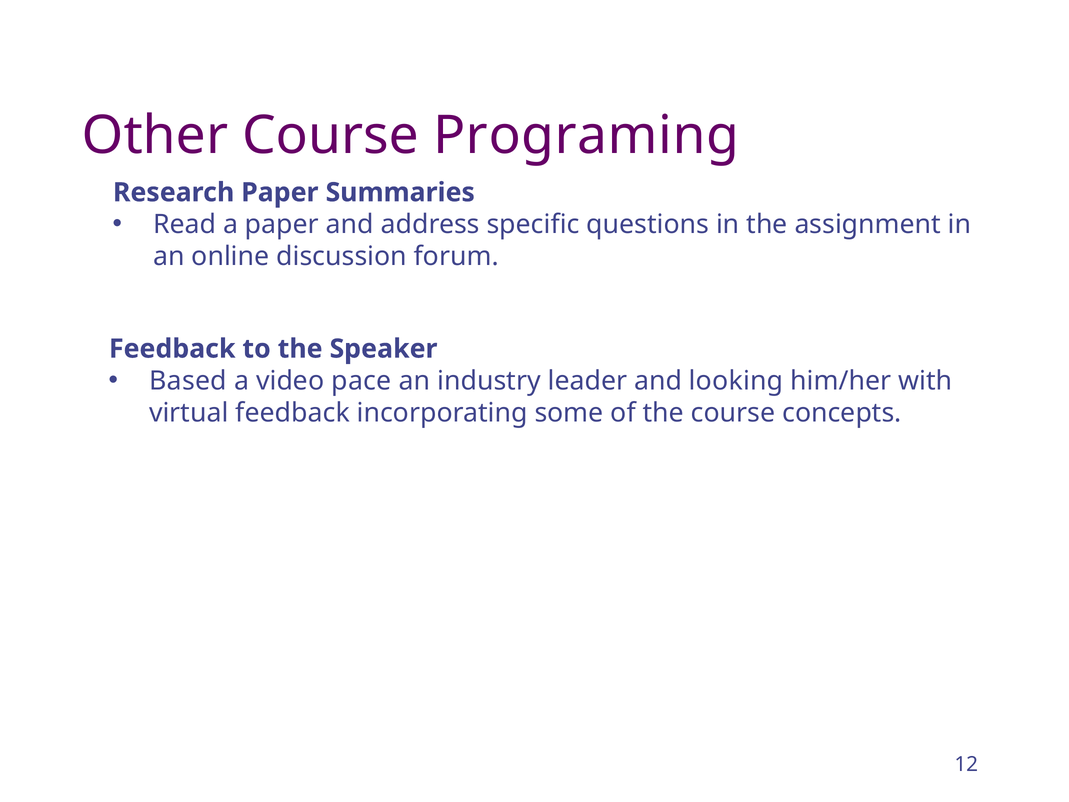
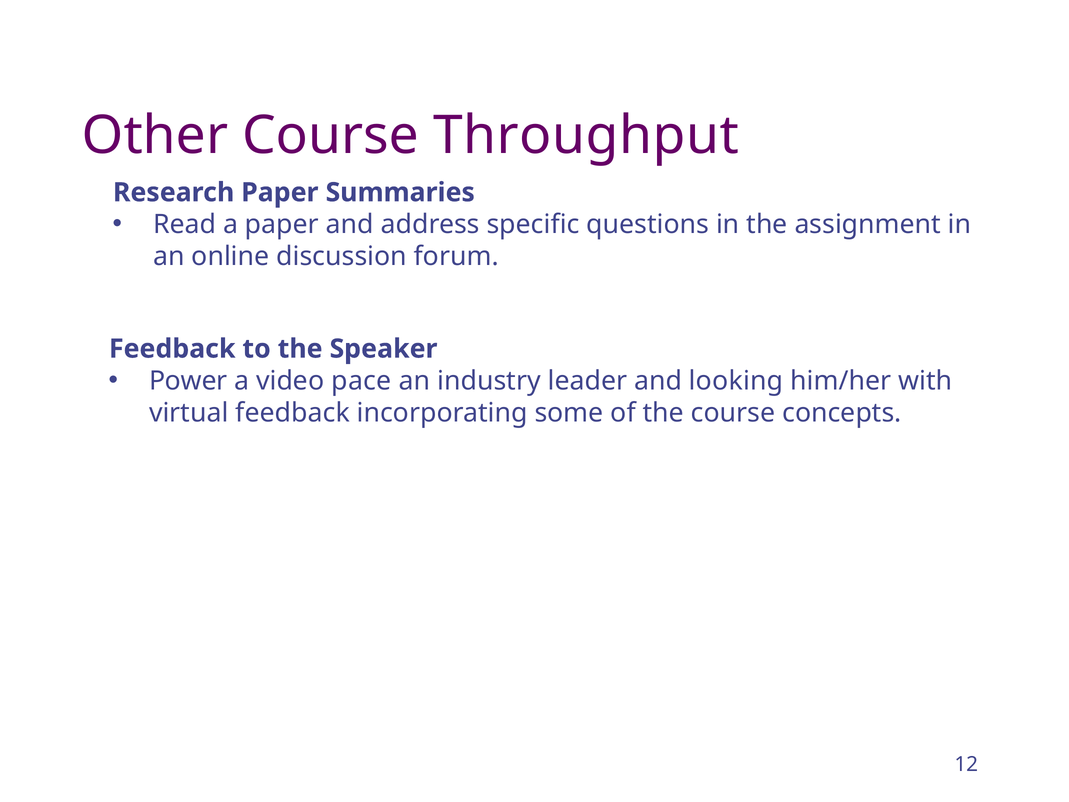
Programing: Programing -> Throughput (586, 136)
Based: Based -> Power (188, 381)
